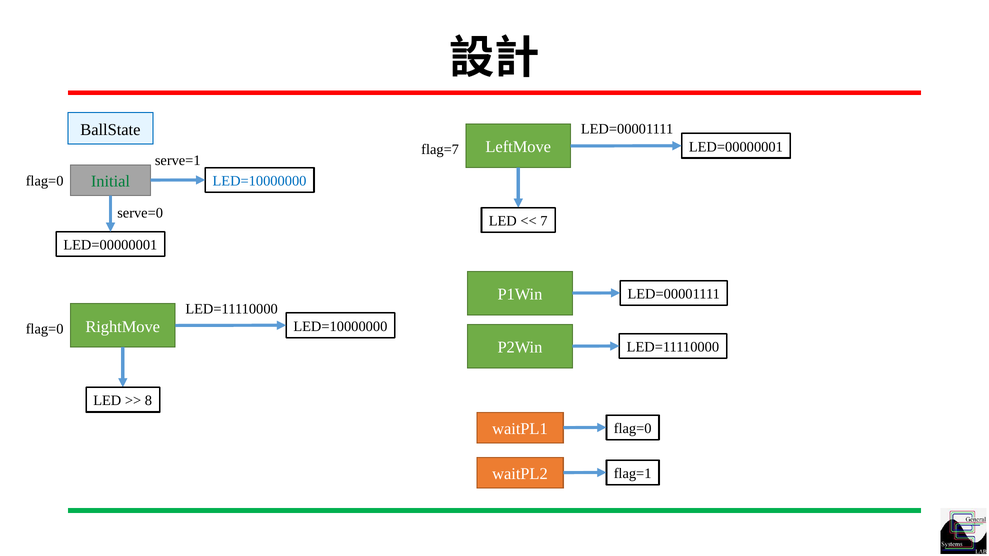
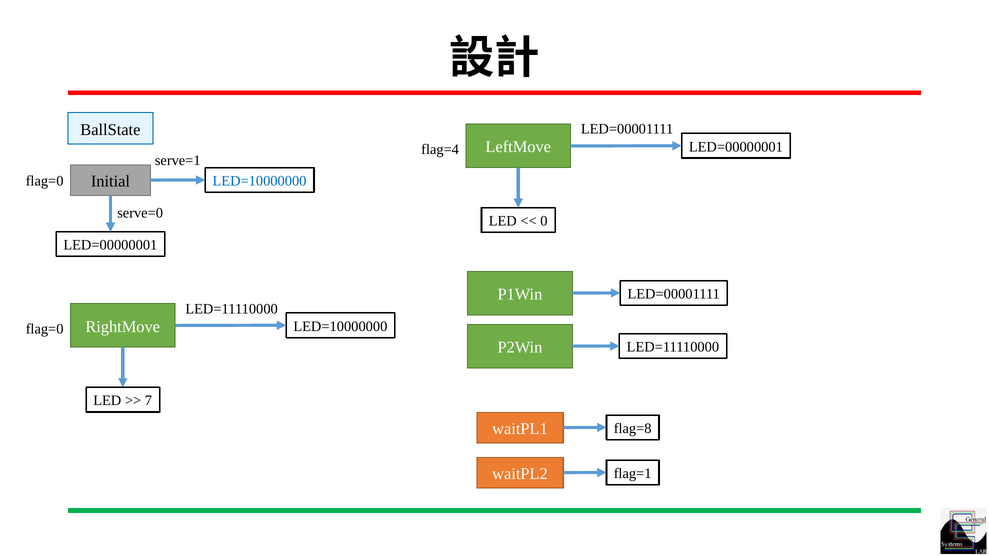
flag=7: flag=7 -> flag=4 (440, 149)
Initial colour: green -> black (110, 181)
7: 7 -> 0 (544, 221)
8: 8 -> 7 (148, 401)
flag=0: flag=0 -> flag=8 (633, 429)
